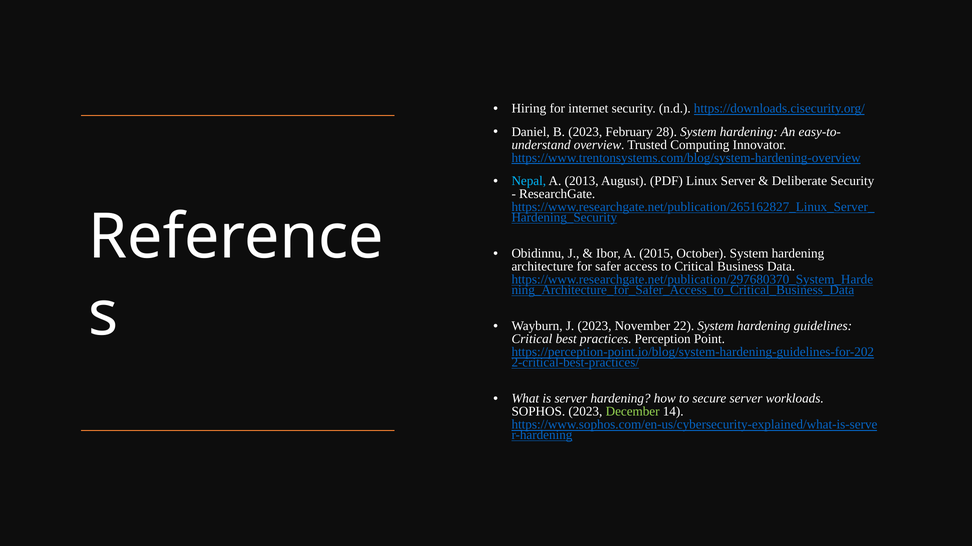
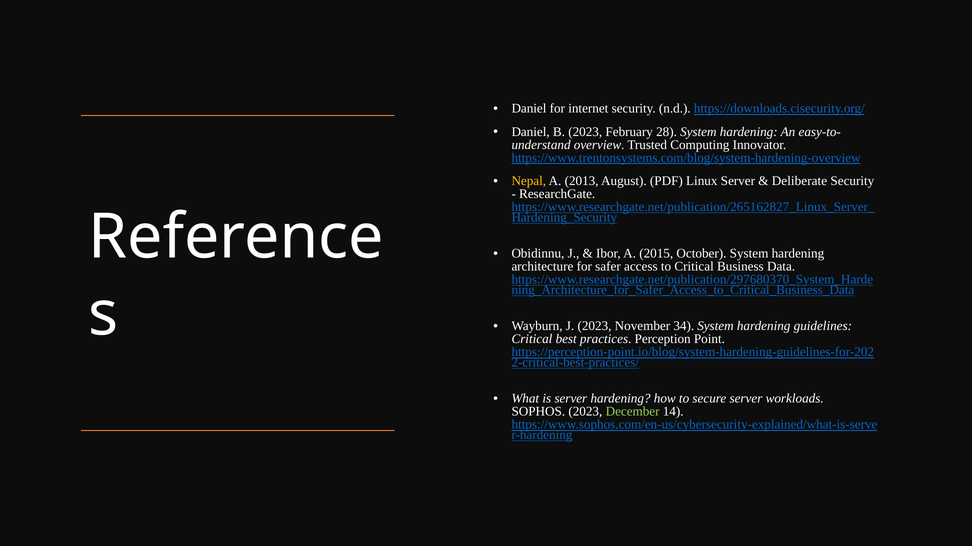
Hiring: Hiring -> Daniel (529, 109)
Nepal colour: light blue -> yellow (529, 181)
22: 22 -> 34 (684, 326)
